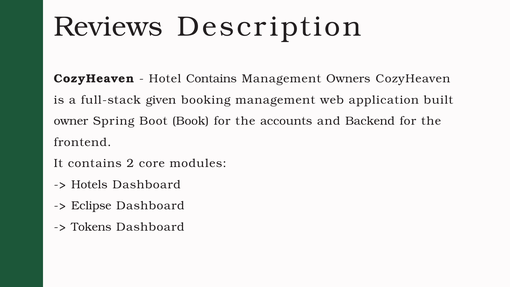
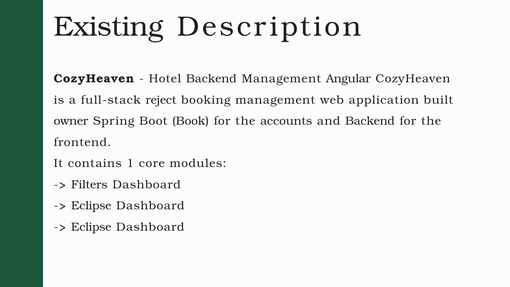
Reviews: Reviews -> Existing (108, 27)
Hotel Contains: Contains -> Backend (211, 79)
Owners: Owners -> Angular (348, 79)
given: given -> reject (161, 100)
2: 2 -> 1 (130, 163)
Hotels: Hotels -> Filters (89, 184)
Tokens: Tokens -> Eclipse (91, 227)
